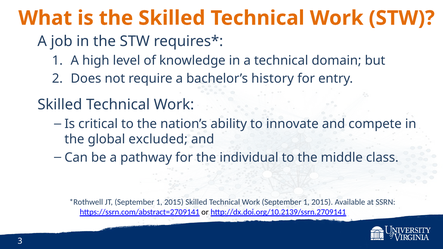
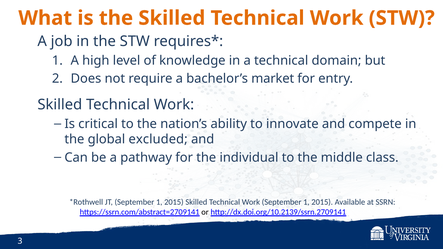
history: history -> market (273, 79)
